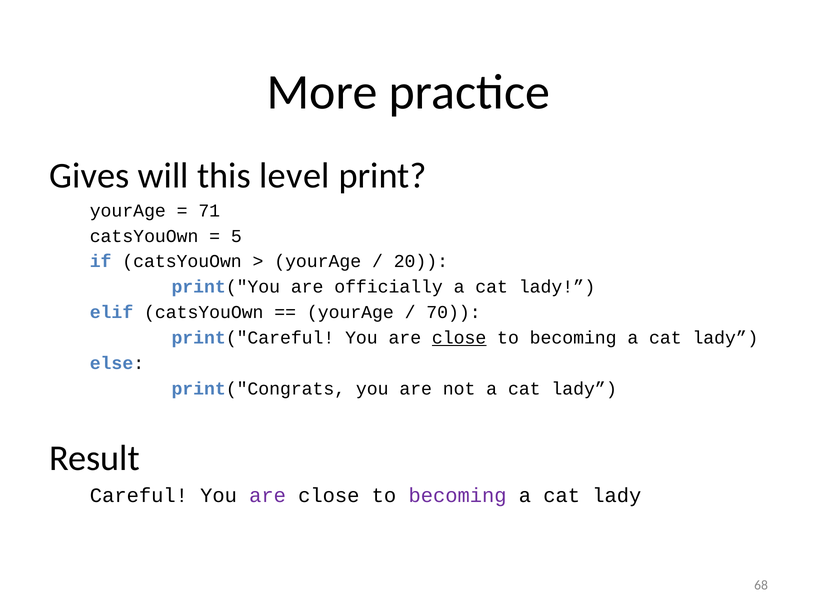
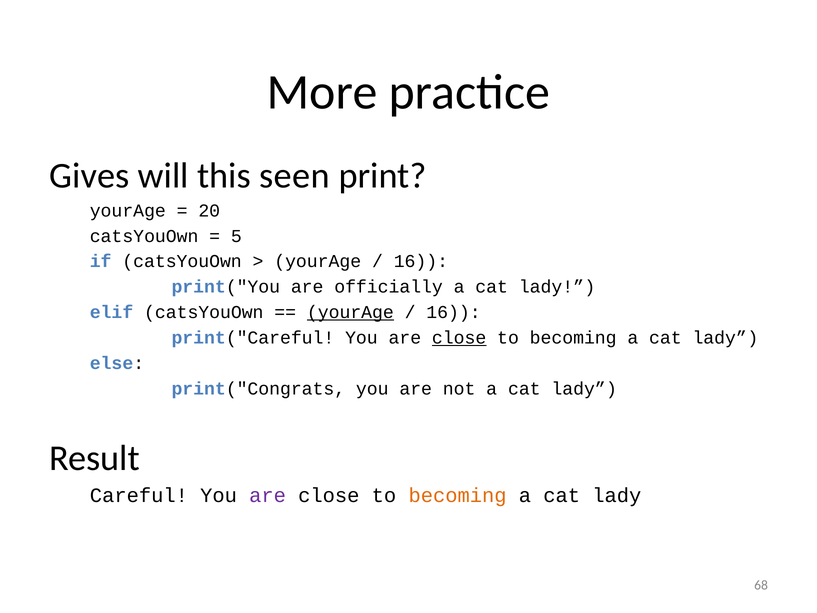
level: level -> seen (295, 175)
71: 71 -> 20 (209, 211)
20: 20 -> 16 (421, 261)
yourAge underline: none -> present (350, 312)
70: 70 -> 16 (454, 312)
becoming colour: purple -> orange (458, 495)
